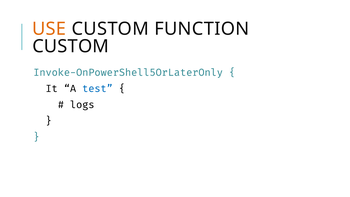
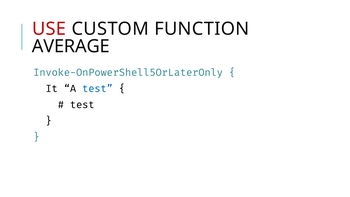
USE colour: orange -> red (49, 29)
CUSTOM: CUSTOM -> AVERAGE (71, 46)
logs: logs -> test (82, 105)
